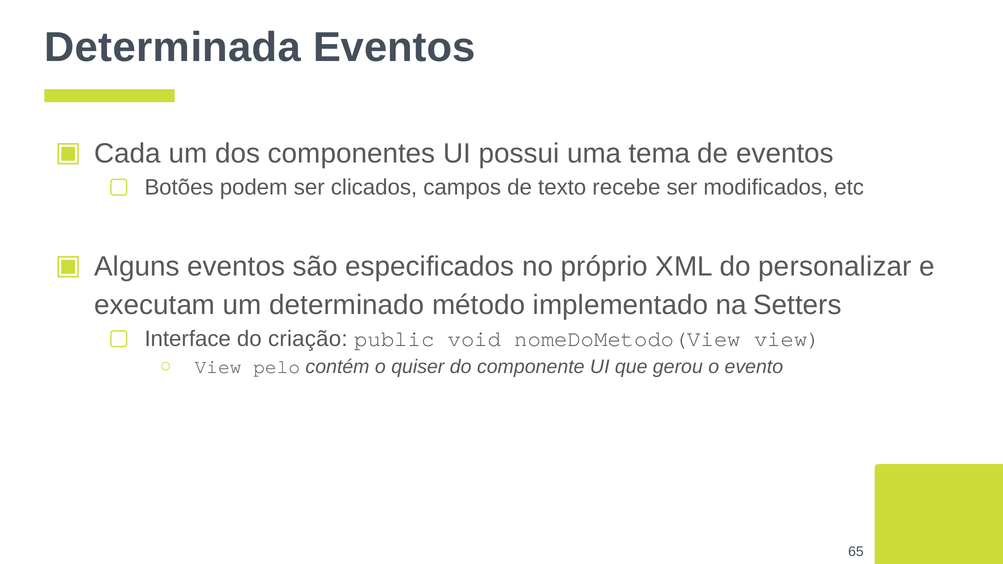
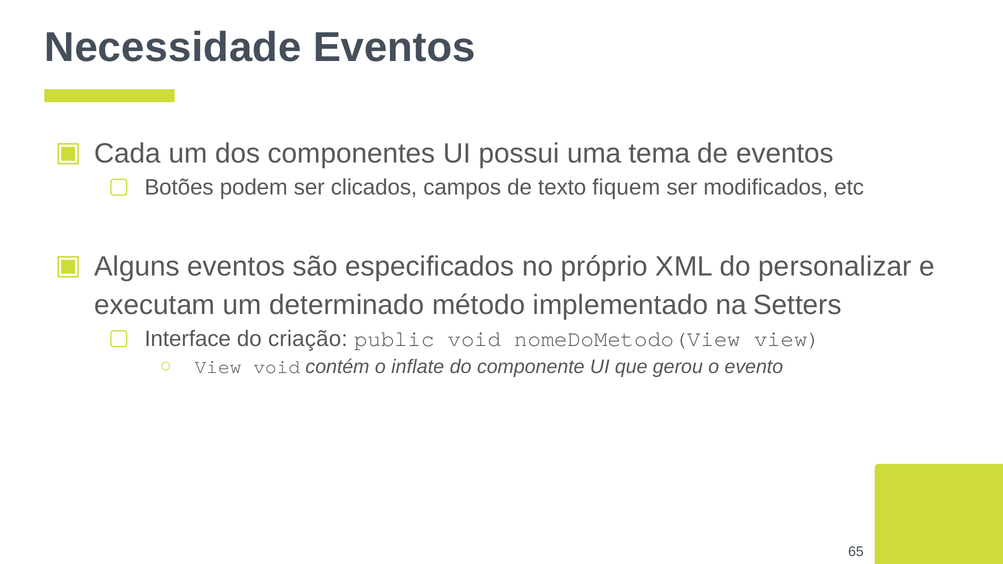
Determinada: Determinada -> Necessidade (173, 48)
recebe: recebe -> fiquem (626, 187)
View pelo: pelo -> void (277, 367)
quiser: quiser -> inflate (418, 367)
